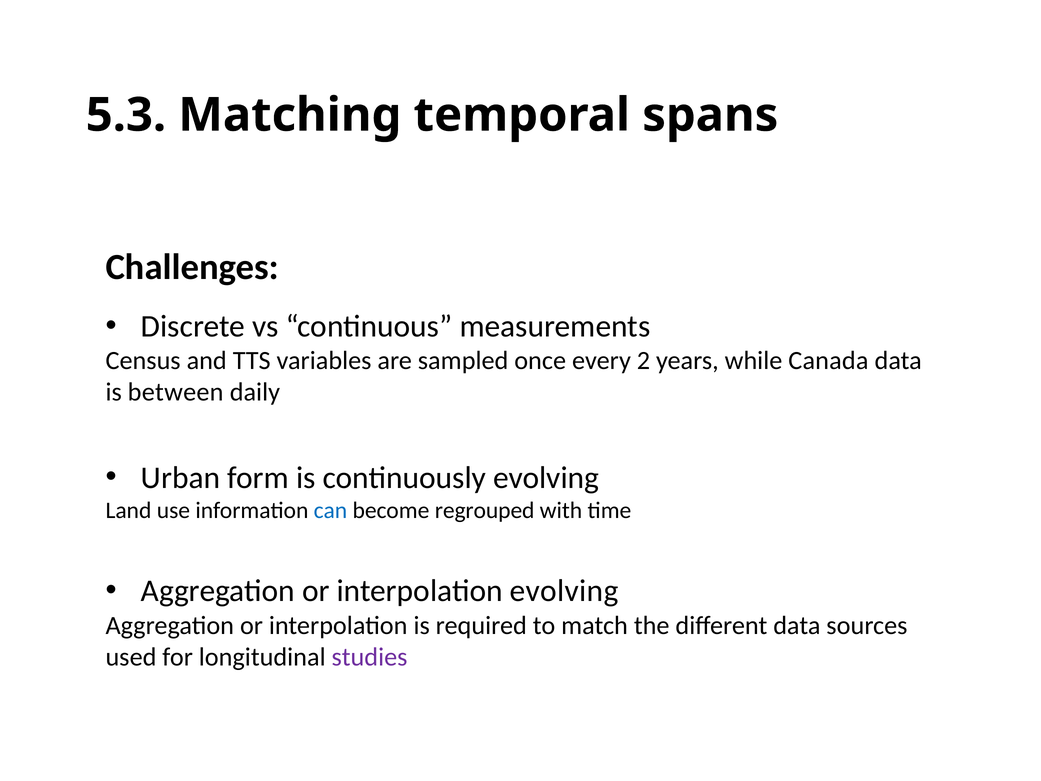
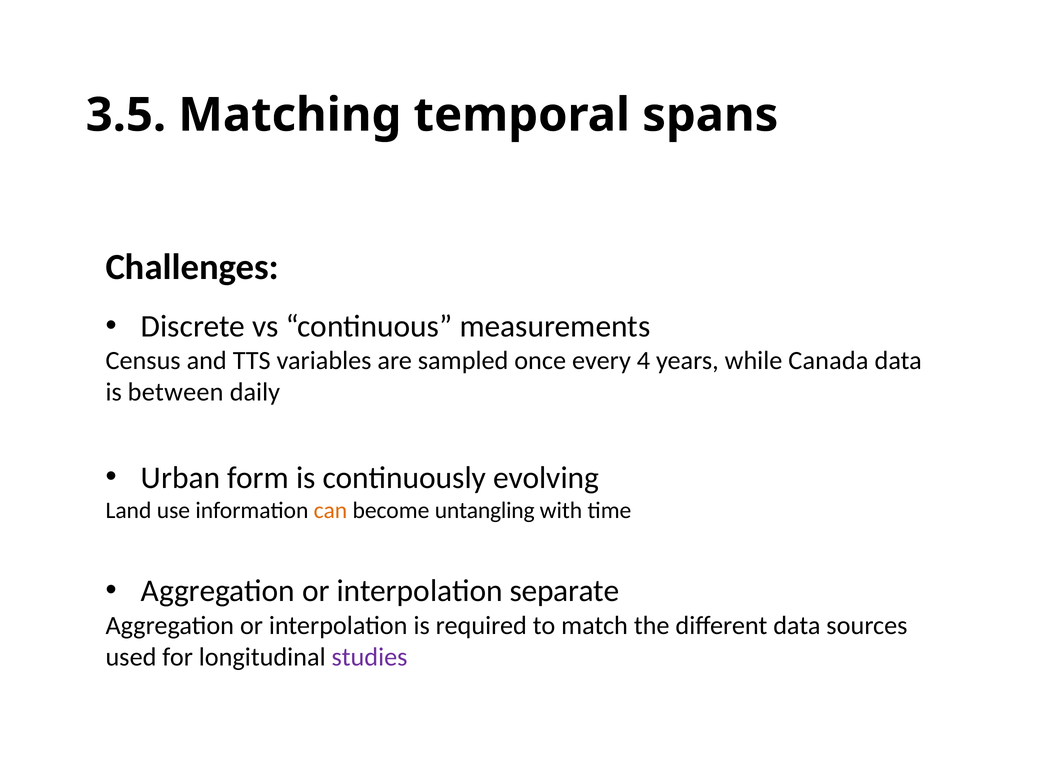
5.3: 5.3 -> 3.5 (126, 115)
2: 2 -> 4 (643, 361)
can colour: blue -> orange (330, 510)
regrouped: regrouped -> untangling (485, 510)
interpolation evolving: evolving -> separate (565, 591)
